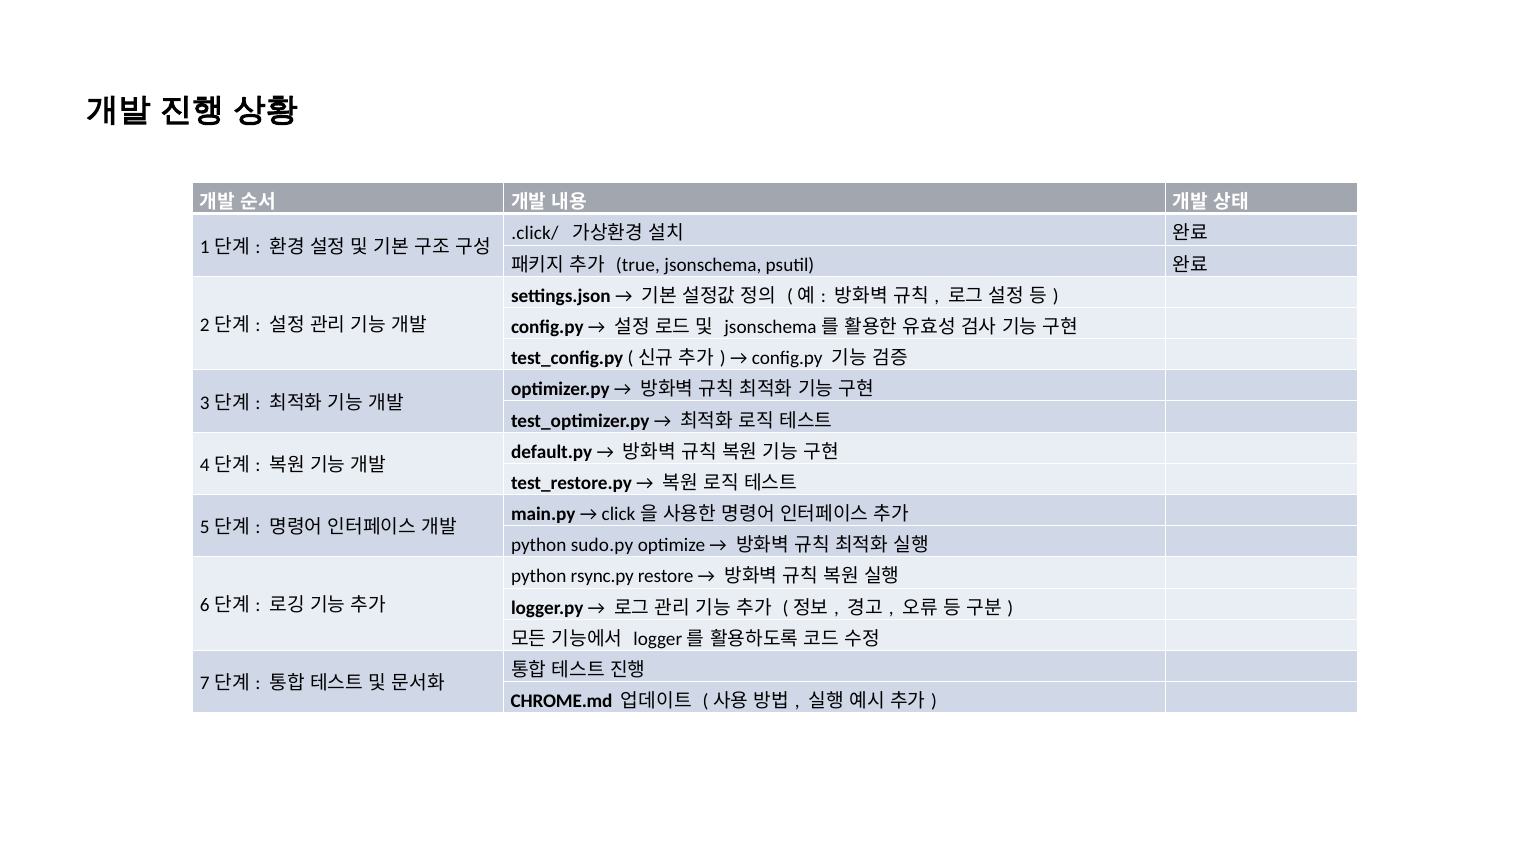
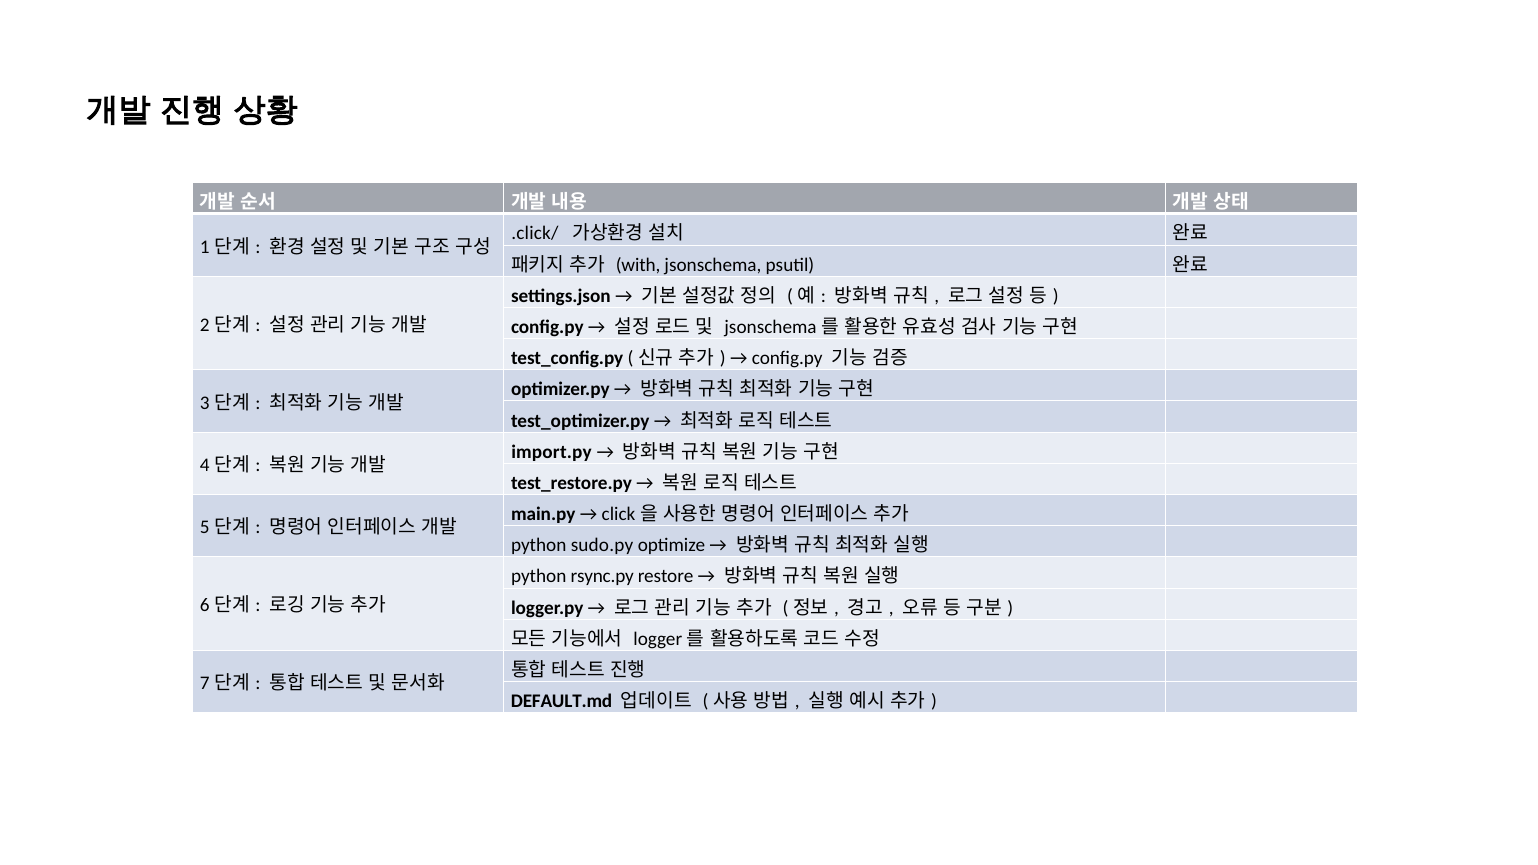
true: true -> with (638, 265)
default.py: default.py -> import.py (552, 452)
CHROME.md: CHROME.md -> DEFAULT.md (562, 701)
